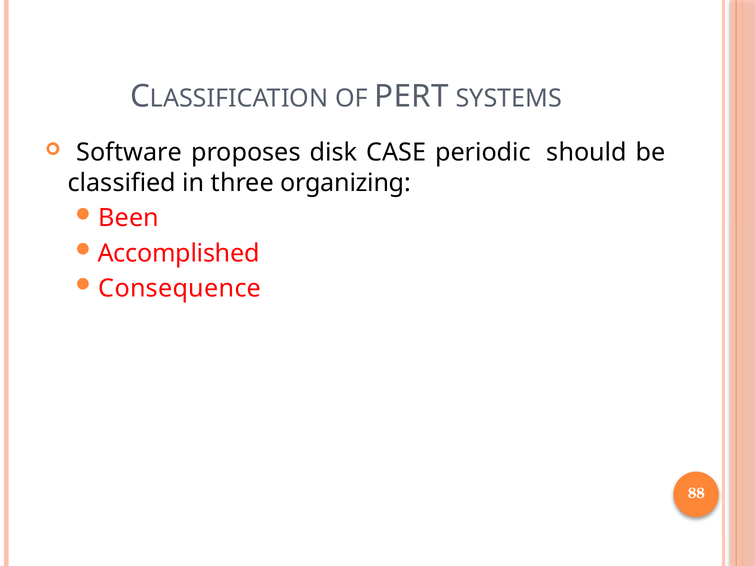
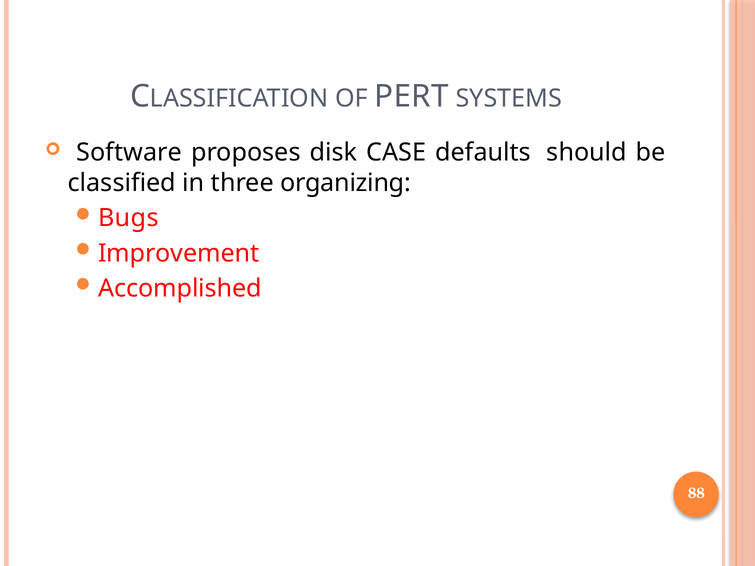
periodic: periodic -> defaults (483, 153)
Been: Been -> Bugs (128, 218)
Accomplished: Accomplished -> Improvement (179, 253)
Consequence: Consequence -> Accomplished (180, 289)
